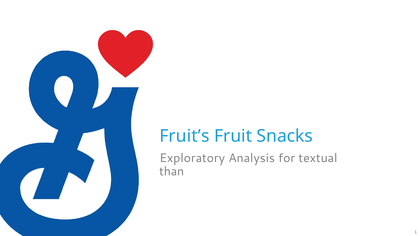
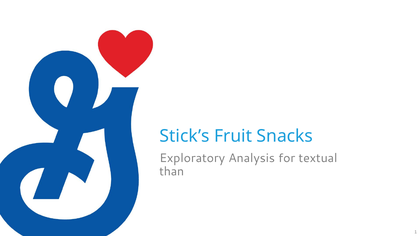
Fruit’s: Fruit’s -> Stick’s (184, 136)
